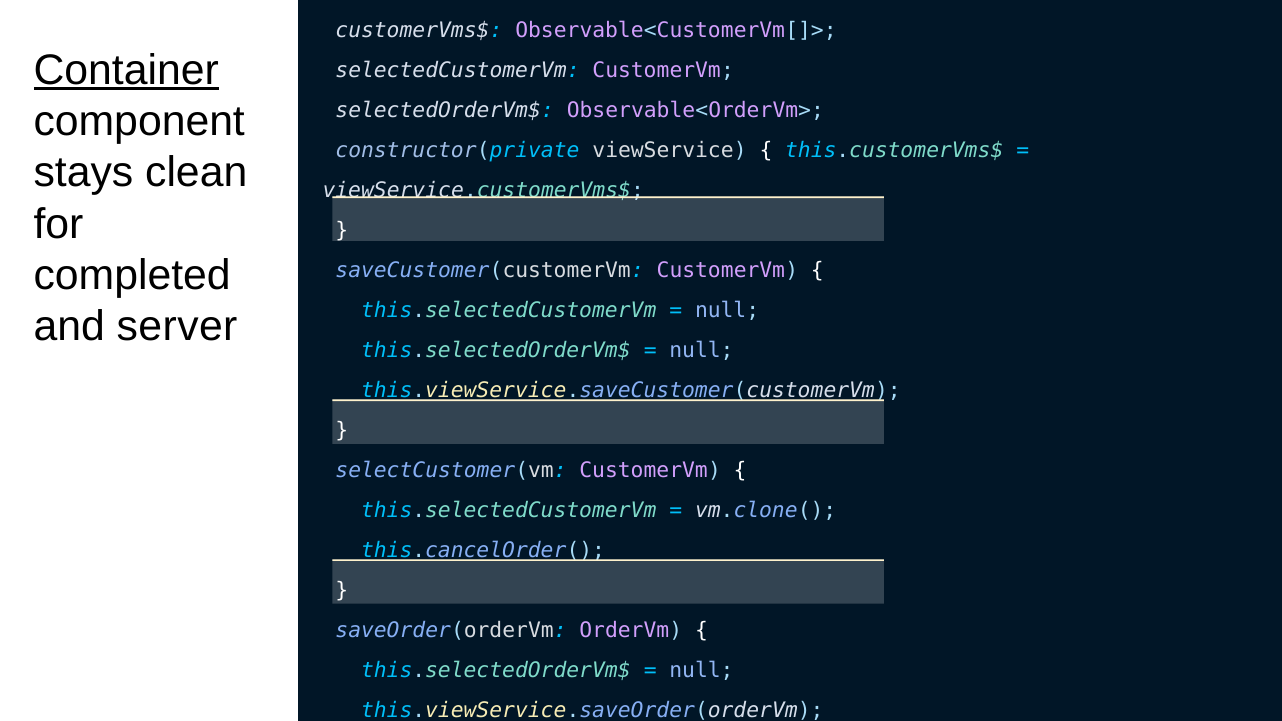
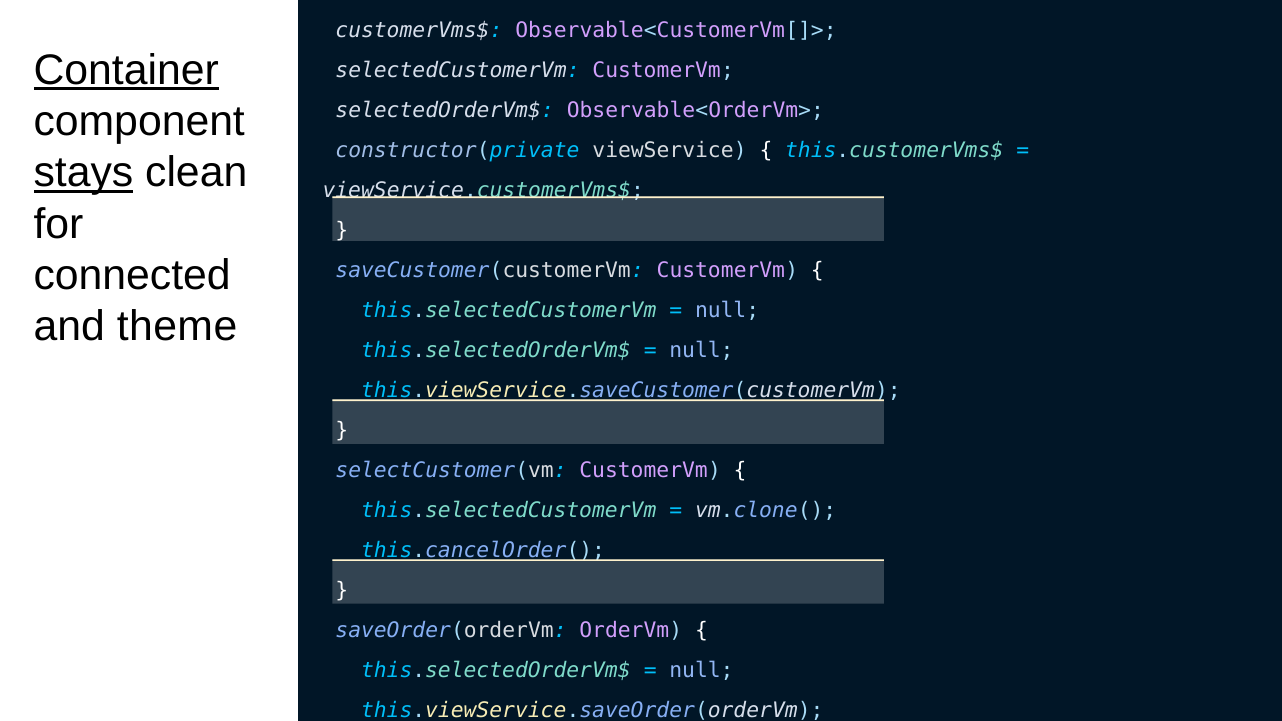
stays underline: none -> present (83, 173)
completed: completed -> connected (132, 275)
server: server -> theme (177, 327)
